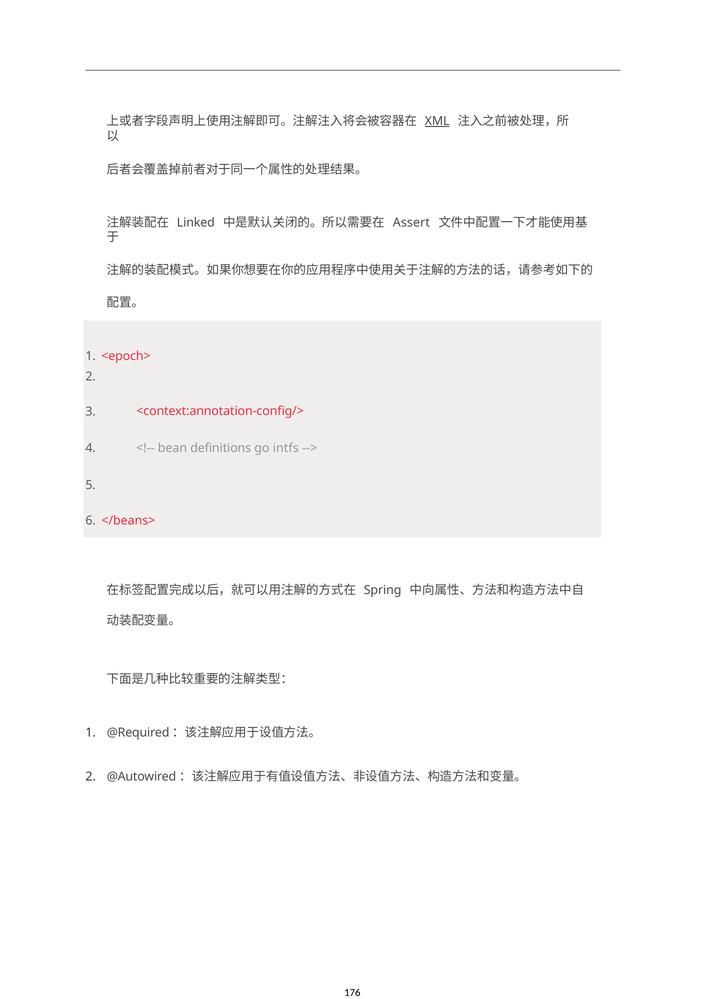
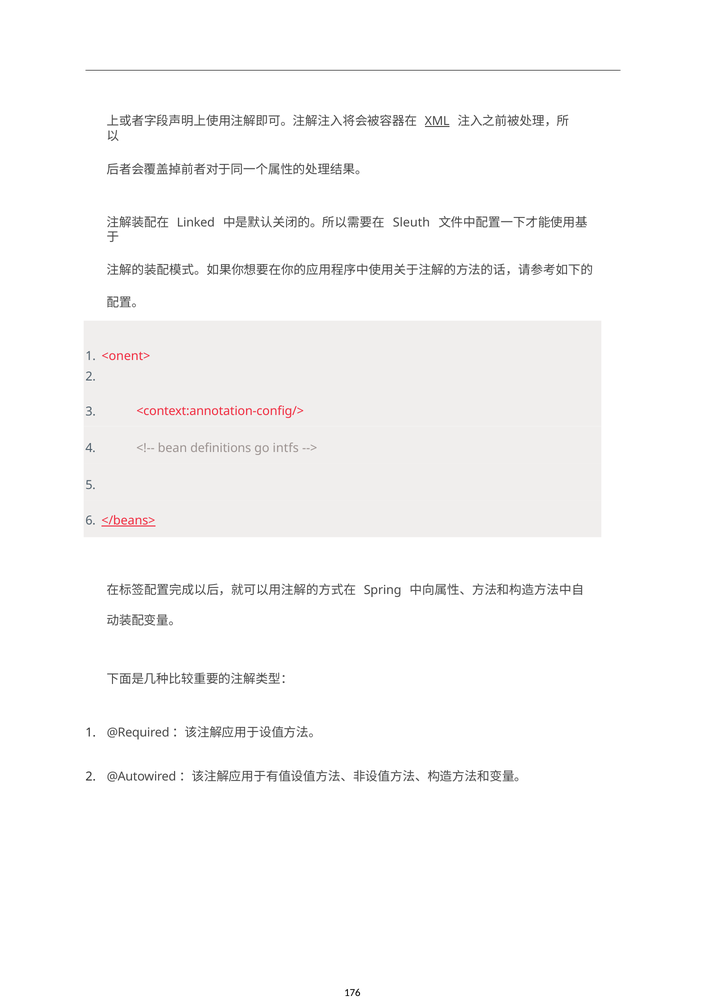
Assert: Assert -> Sleuth (411, 222)
<epoch>: <epoch> -> <onent> (126, 356)
</beans> underline: none -> present (128, 521)
